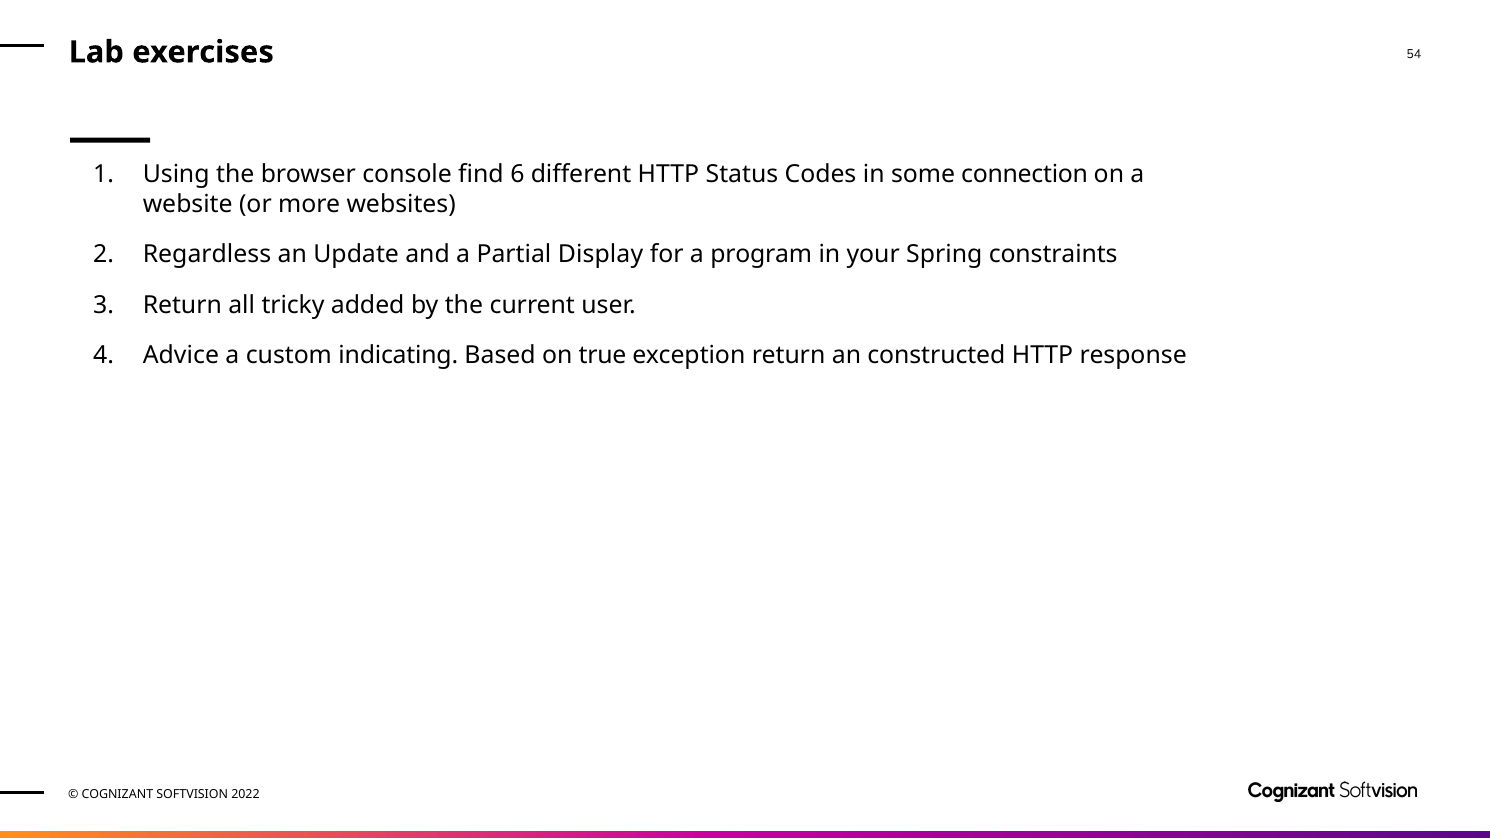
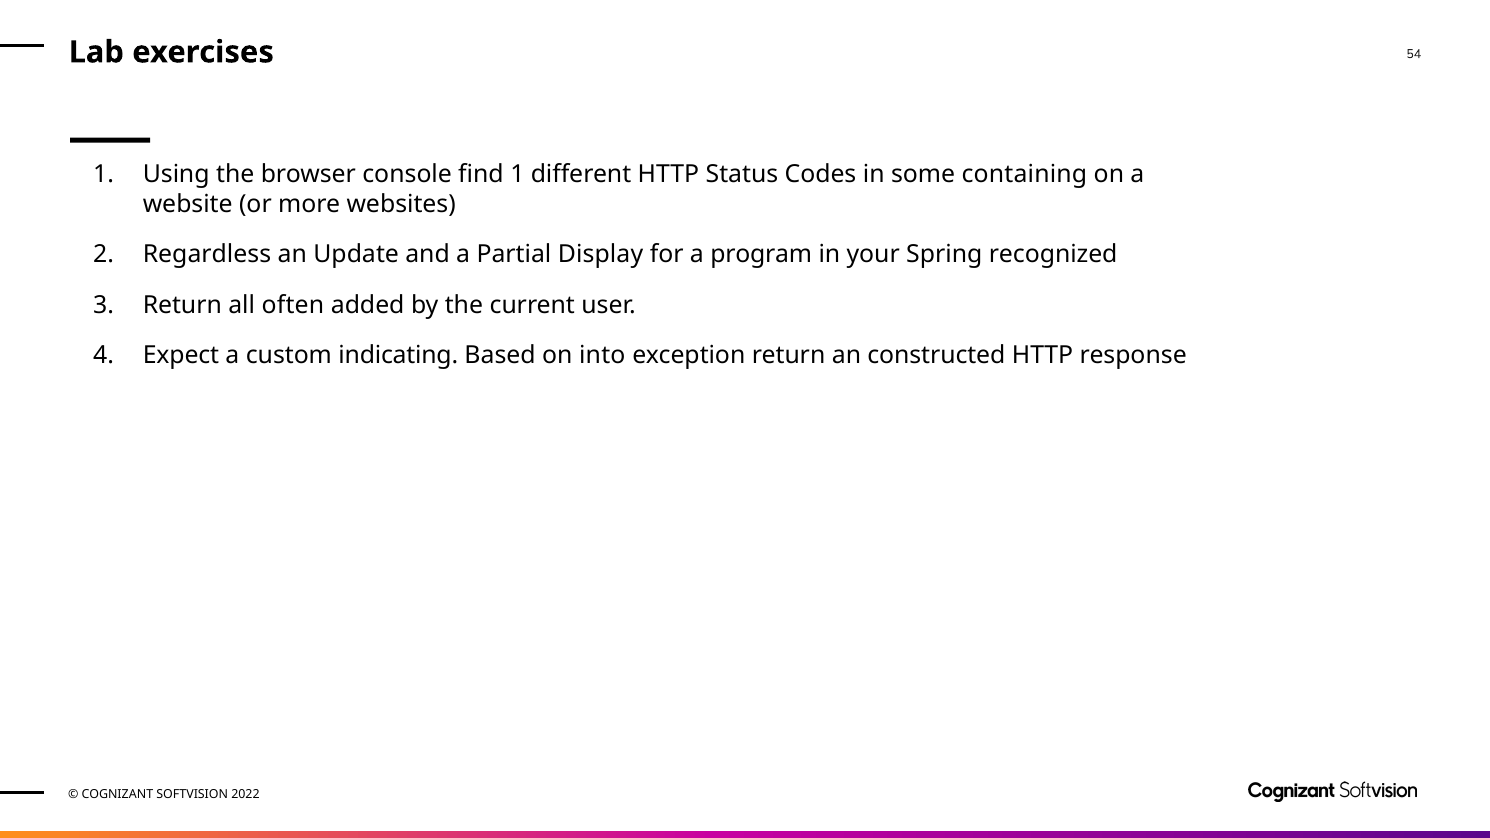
find 6: 6 -> 1 (517, 174)
connection: connection -> containing (1024, 174)
constraints: constraints -> recognized (1053, 254)
tricky: tricky -> often (293, 305)
Advice: Advice -> Expect (181, 356)
true: true -> into (602, 356)
